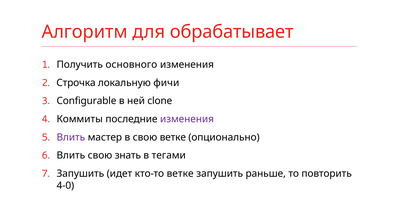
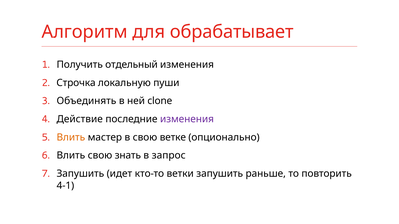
основного: основного -> отдельный (131, 65)
фичи: фичи -> пуши (166, 83)
Configurable: Configurable -> Объединять (86, 101)
Коммиты: Коммиты -> Действие (80, 119)
Влить colour: purple -> orange (71, 138)
тегами: тегами -> запрос (169, 156)
кто-то ветке: ветке -> ветки (180, 174)
4-0: 4-0 -> 4-1 (65, 186)
